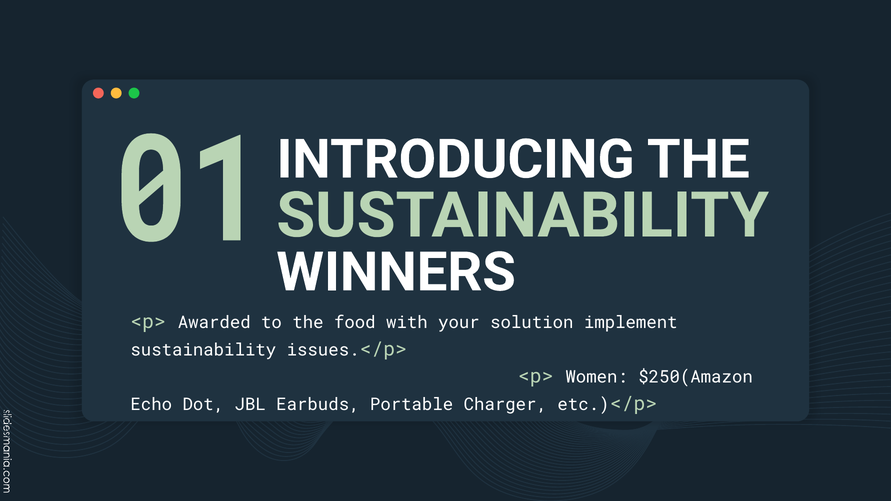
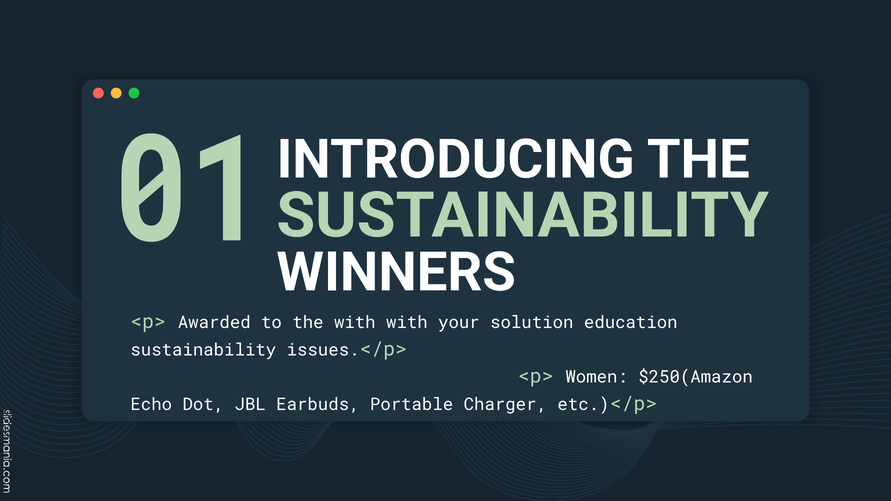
the food: food -> with (355, 323)
implement: implement -> education (631, 323)
